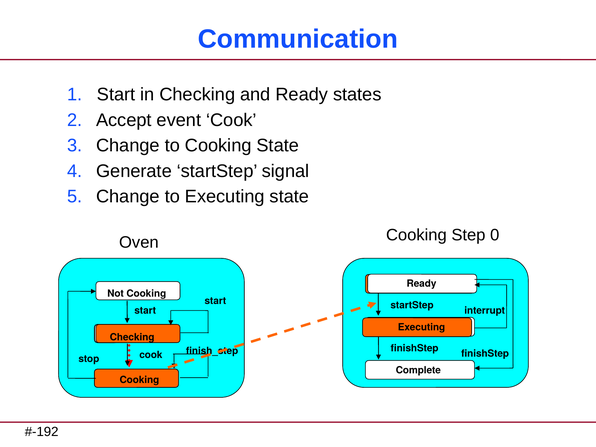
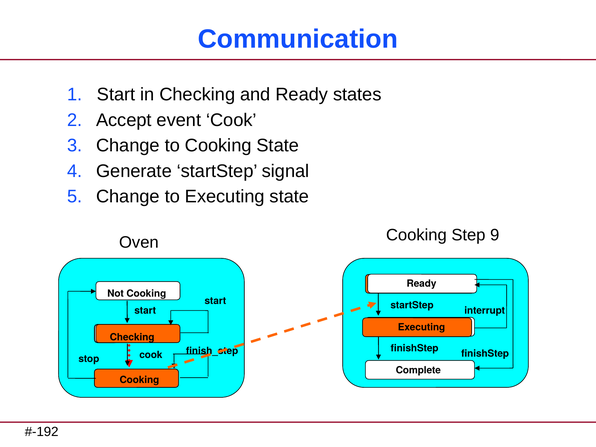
0: 0 -> 9 (495, 235)
